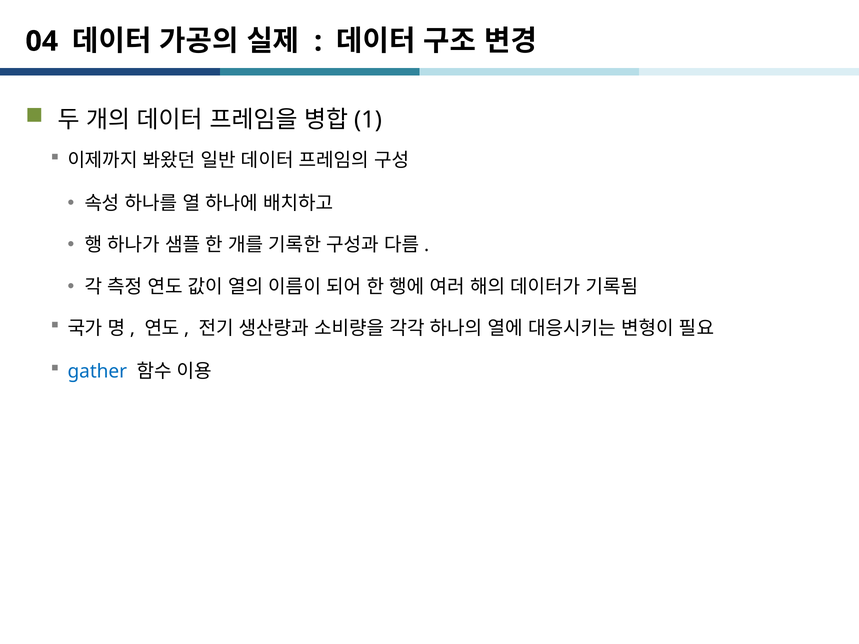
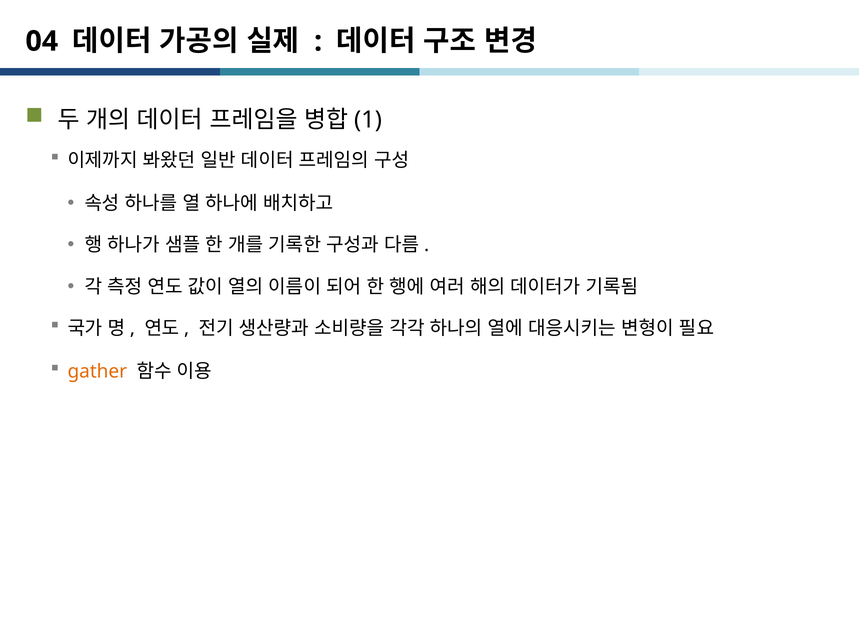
gather colour: blue -> orange (97, 372)
